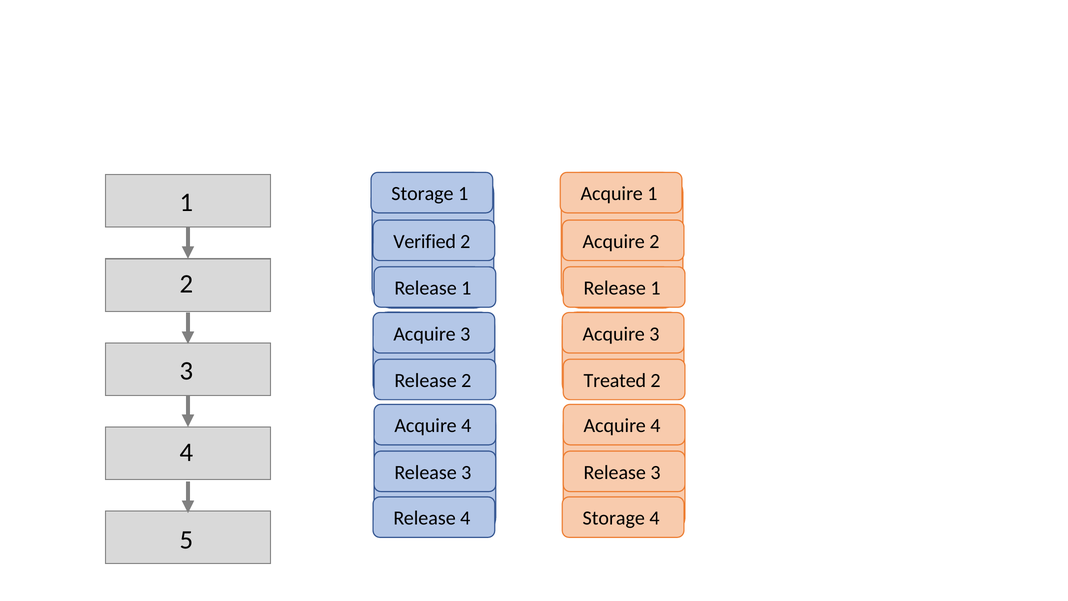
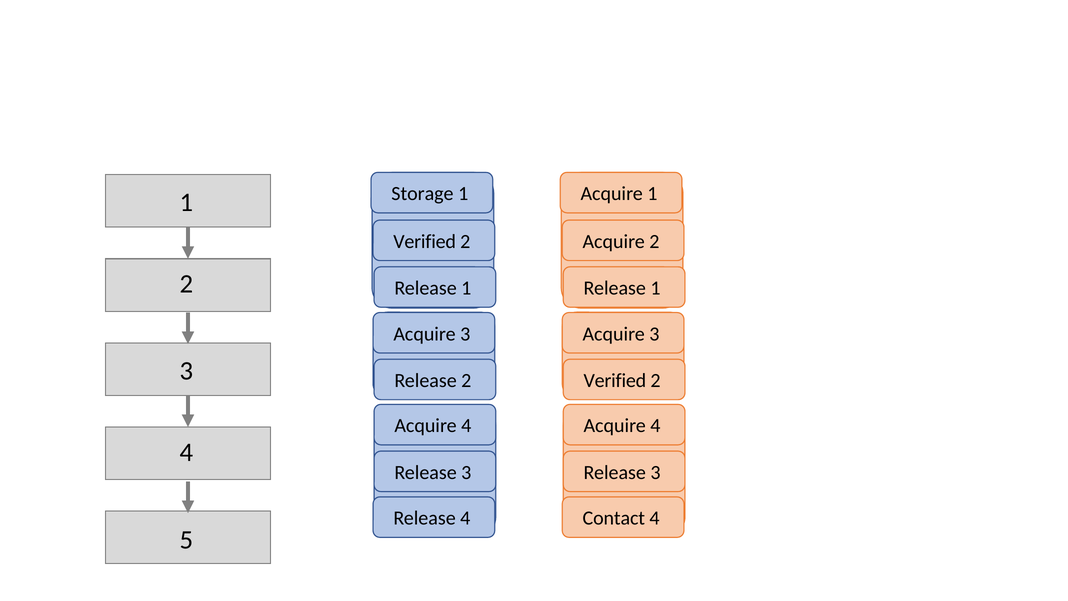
Treated: Treated -> Verified (615, 380)
Storage: Storage -> Contact (614, 518)
